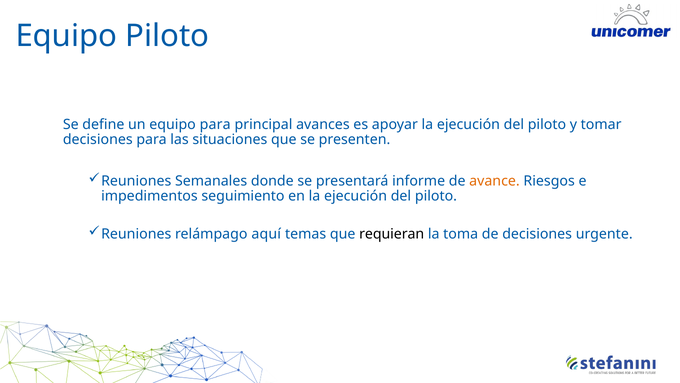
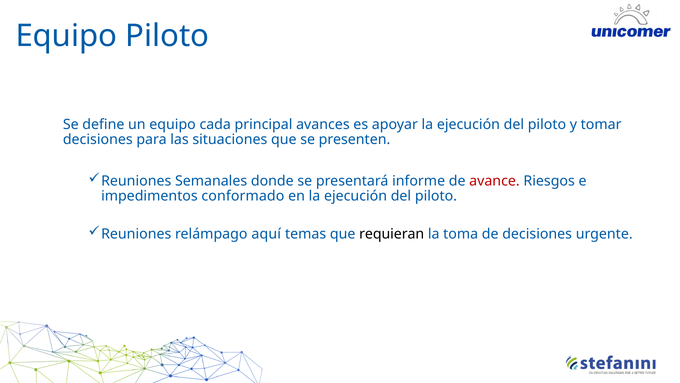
equipo para: para -> cada (215, 124)
avance colour: orange -> red (494, 181)
seguimiento: seguimiento -> conformado (243, 196)
